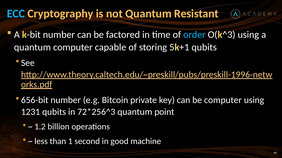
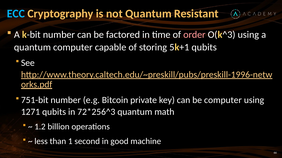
order colour: light blue -> pink (194, 35)
656-bit: 656-bit -> 751-bit (35, 100)
1231: 1231 -> 1271 (31, 112)
point: point -> math (164, 112)
